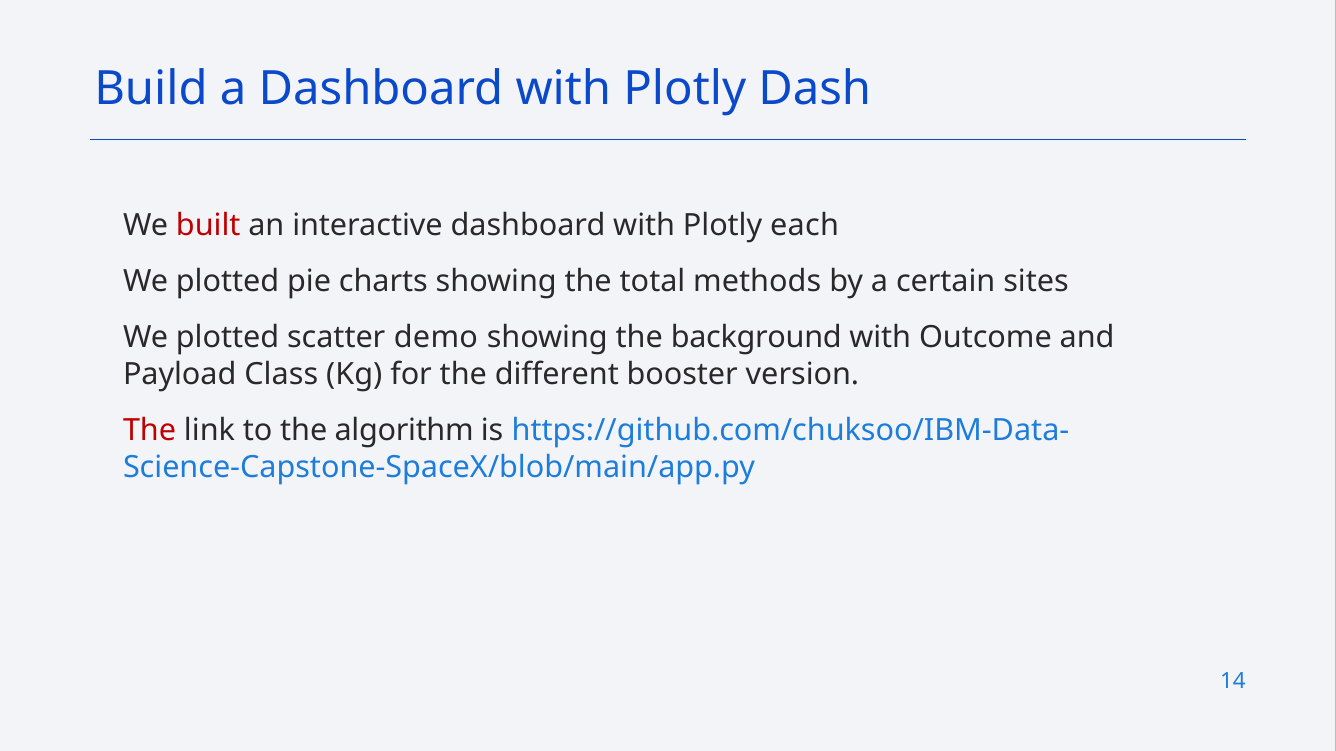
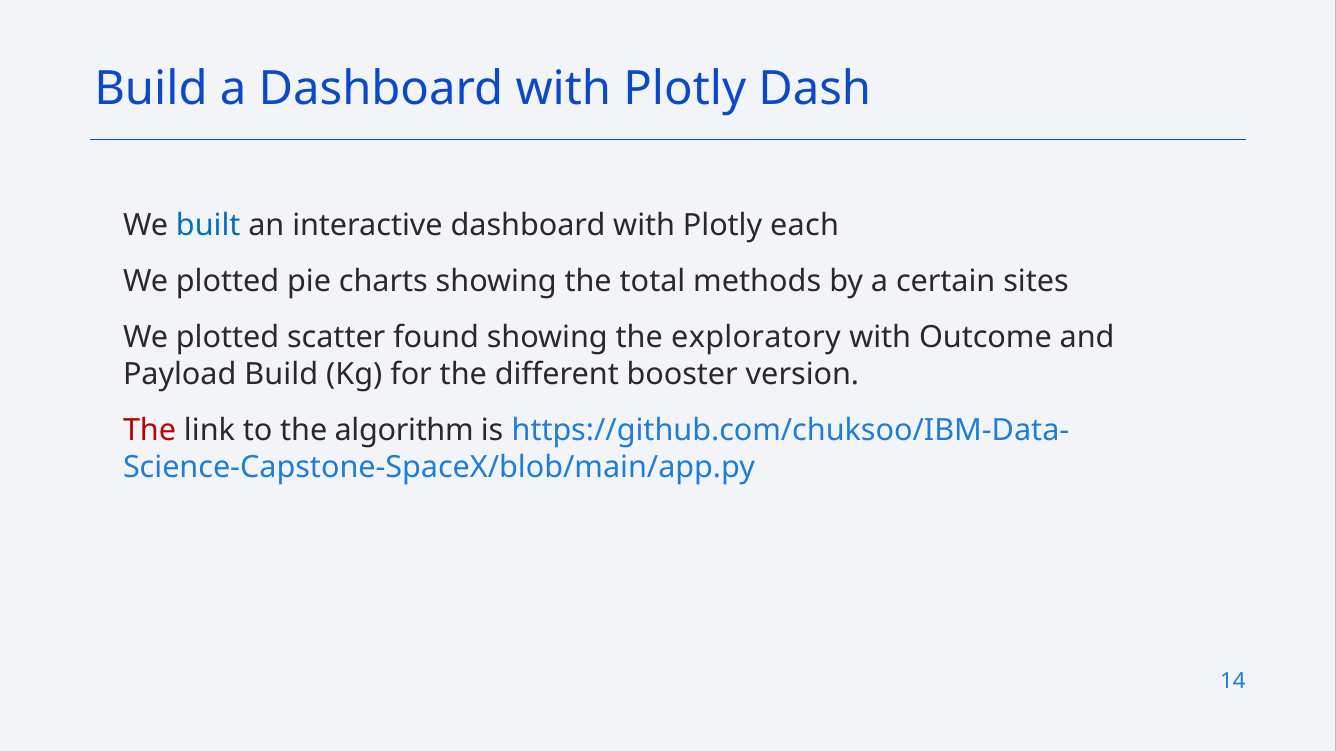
built colour: red -> blue (208, 226)
demo: demo -> found (436, 338)
background: background -> exploratory (756, 338)
Payload Class: Class -> Build (281, 375)
